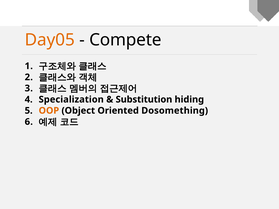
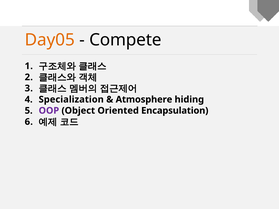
Substitution: Substitution -> Atmosphere (144, 100)
OOP colour: orange -> purple (49, 111)
Dosomething: Dosomething -> Encapsulation (175, 111)
